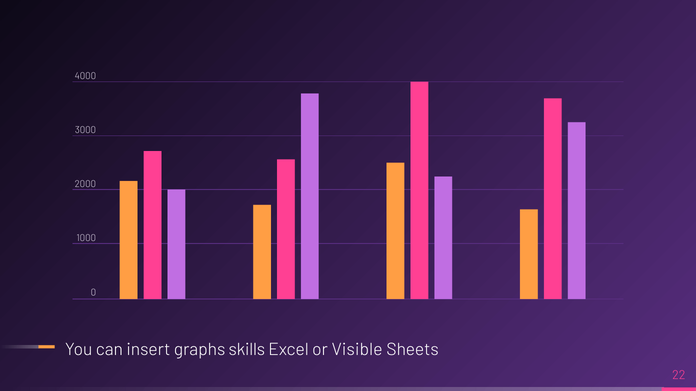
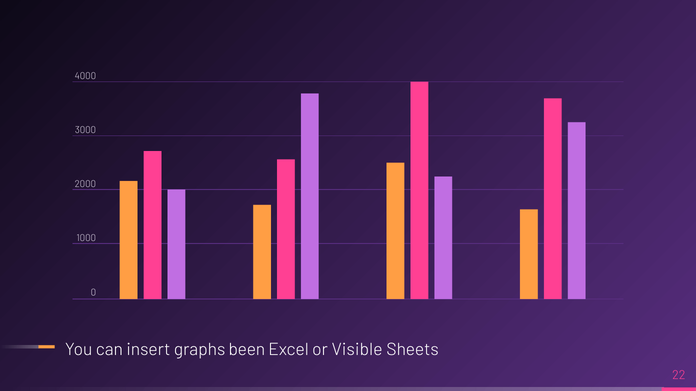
skills: skills -> been (247, 350)
